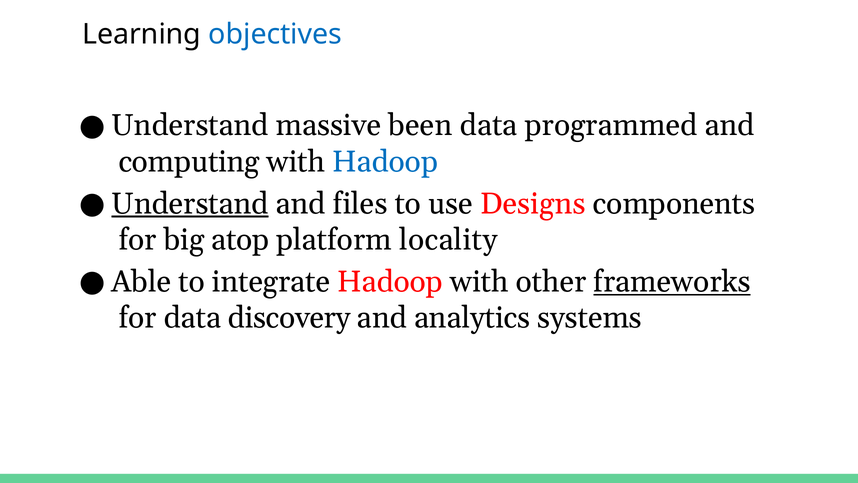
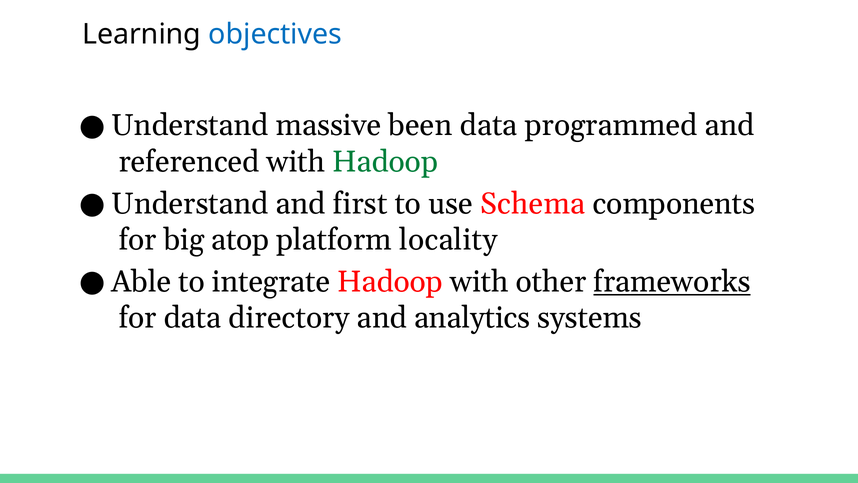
computing: computing -> referenced (189, 161)
Hadoop colour: blue -> green (385, 161)
Understand underline: present -> none (190, 204)
files: files -> first (360, 204)
Designs: Designs -> Schema (533, 204)
discovery: discovery -> directory (289, 318)
